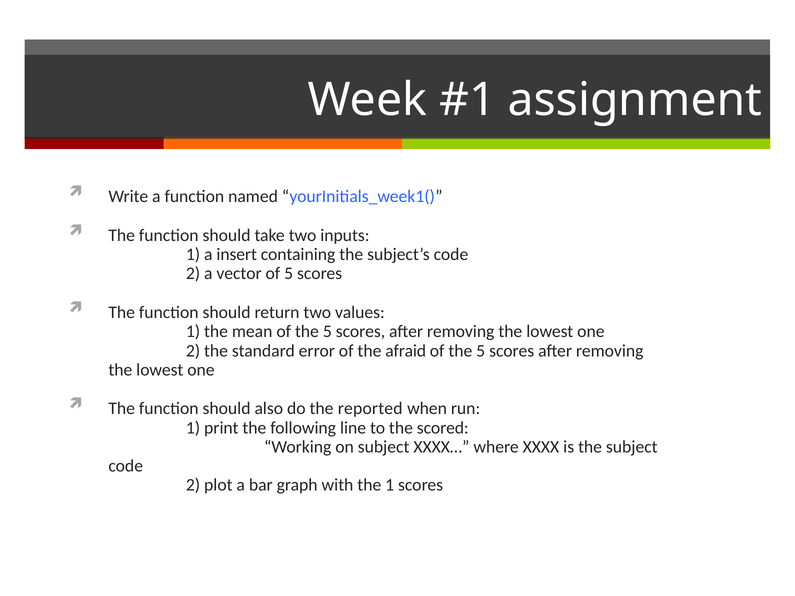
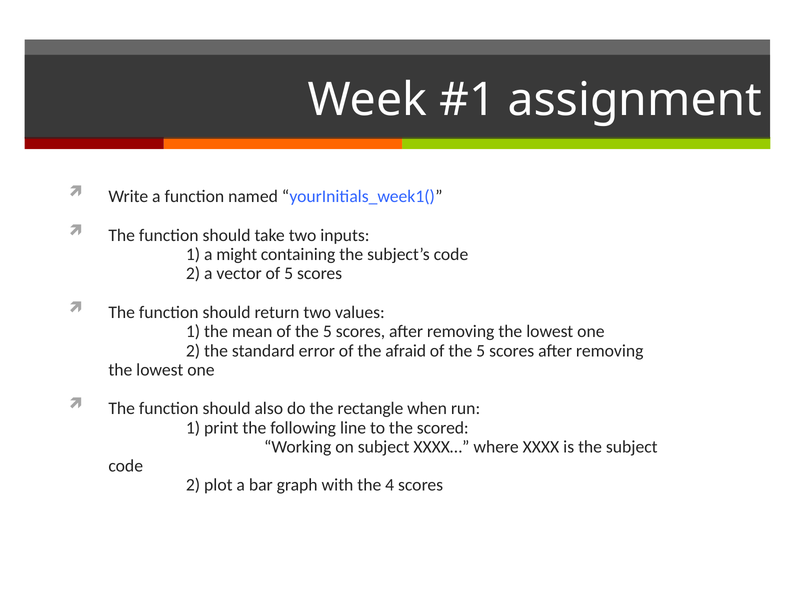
insert: insert -> might (237, 255)
reported: reported -> rectangle (370, 409)
the 1: 1 -> 4 (390, 485)
